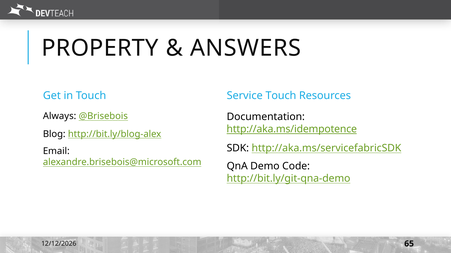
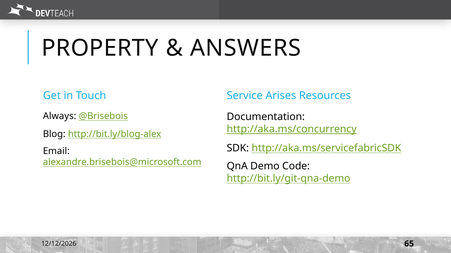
Service Touch: Touch -> Arises (281, 96)
http://aka.ms/idempotence: http://aka.ms/idempotence -> http://aka.ms/concurrency (292, 129)
